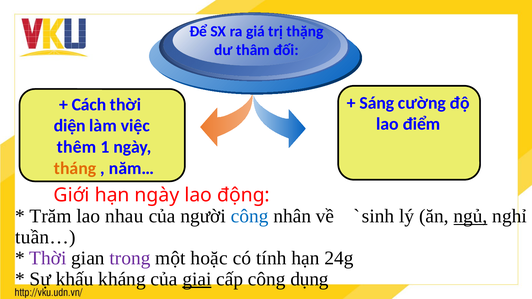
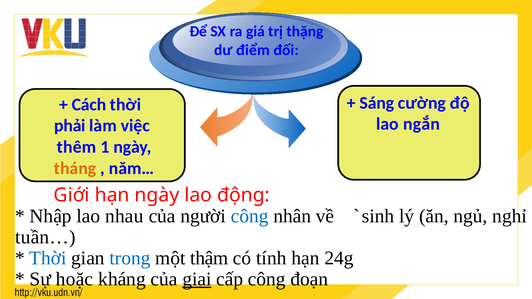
thâm: thâm -> điểm (253, 50)
điểm: điểm -> ngắn (422, 124)
diện: diện -> phải (70, 126)
Trăm: Trăm -> Nhập (51, 216)
ngủ underline: present -> none (470, 216)
Thời colour: purple -> blue (48, 258)
trong colour: purple -> blue (130, 258)
hoặc: hoặc -> thậm (209, 258)
khấu: khấu -> hoặc (75, 279)
dụng: dụng -> đoạn (309, 279)
